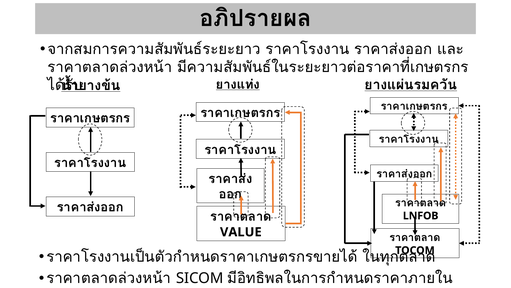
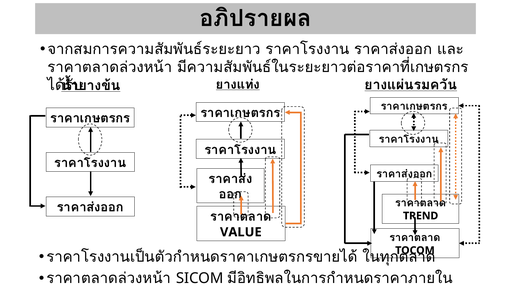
LNFOB: LNFOB -> TREND (421, 215)
